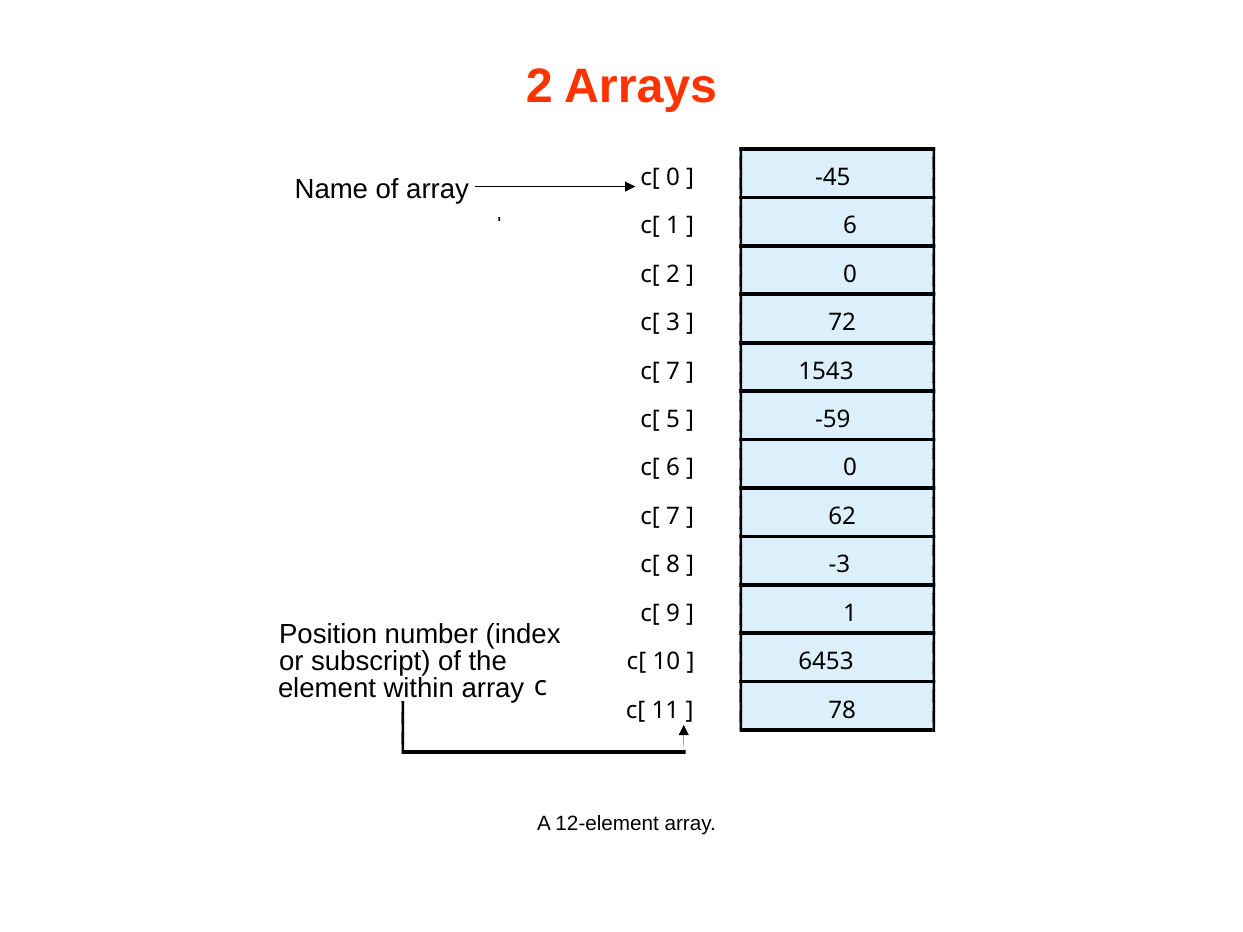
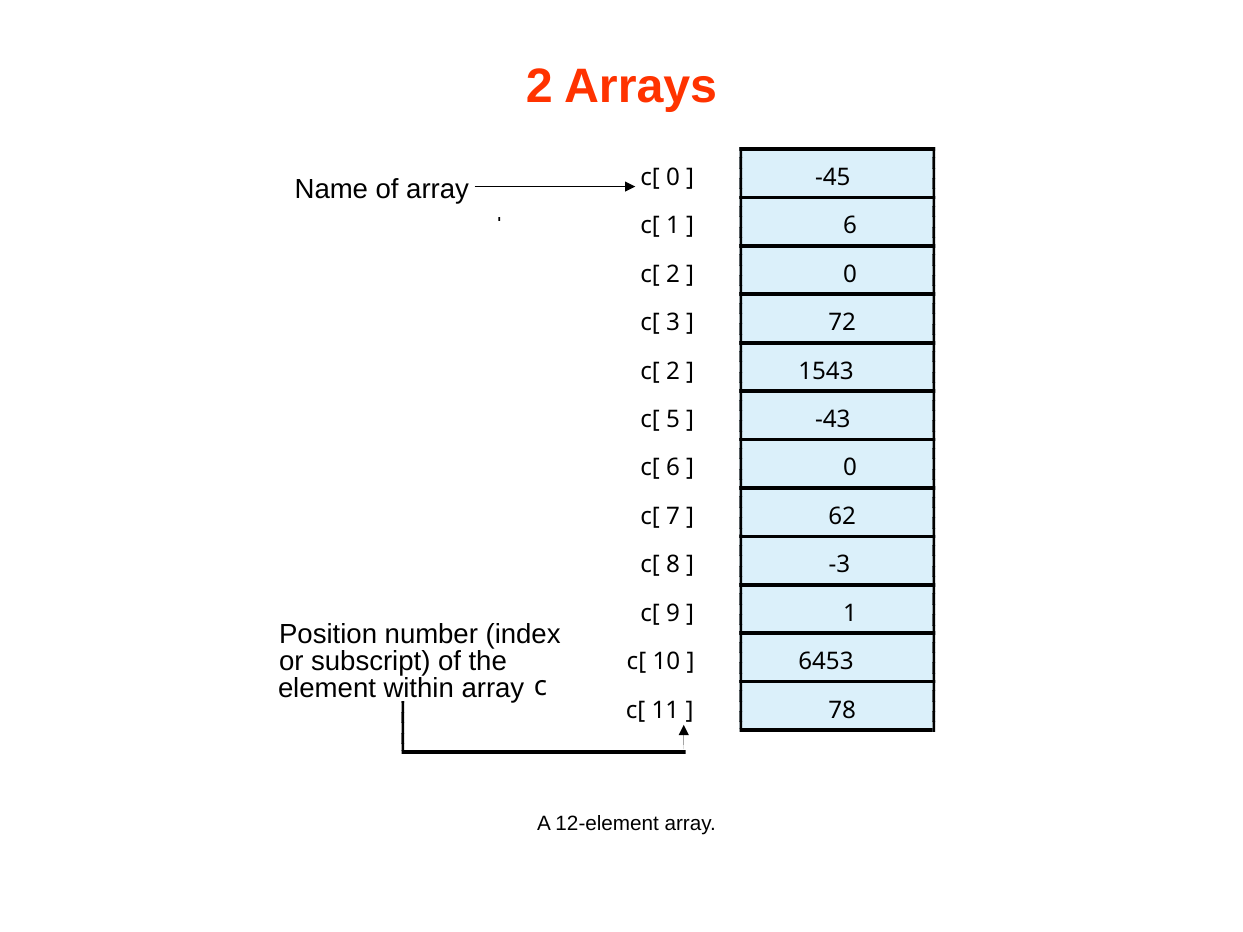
7: 7 -> 2 (673, 371)
-59: -59 -> -43 (833, 420)
